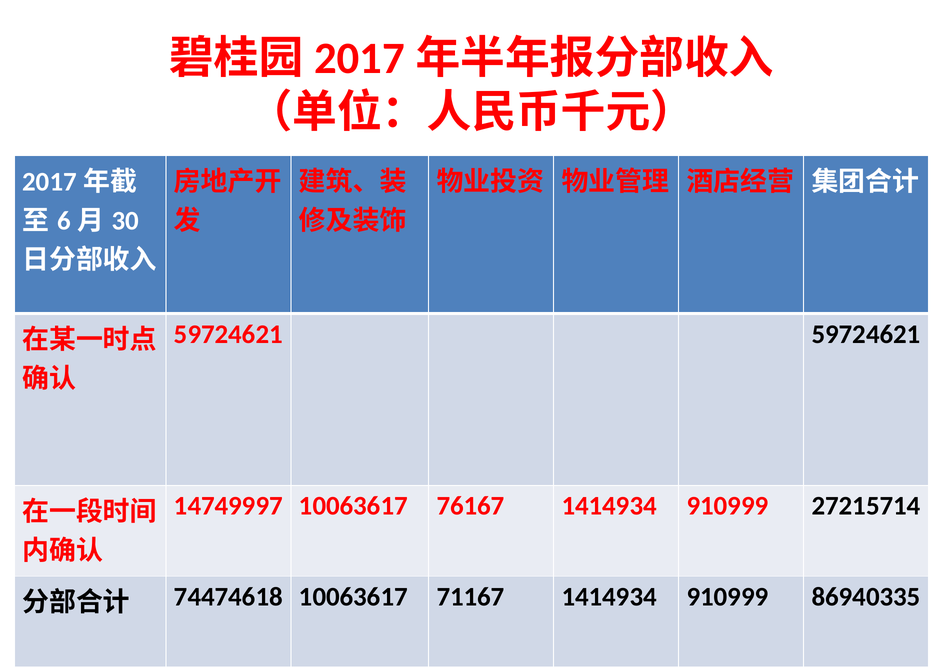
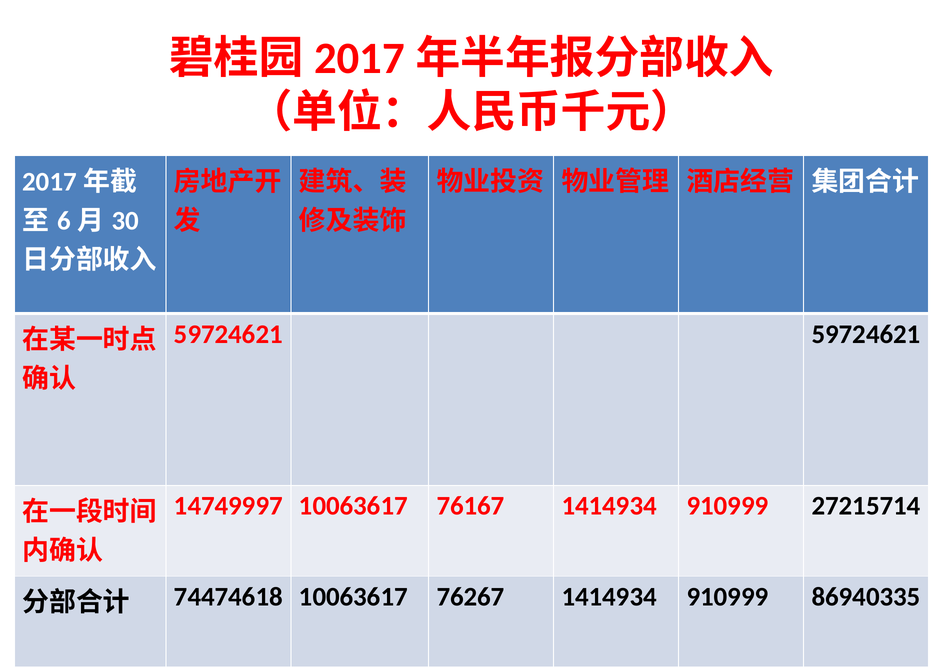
71167: 71167 -> 76267 (471, 597)
